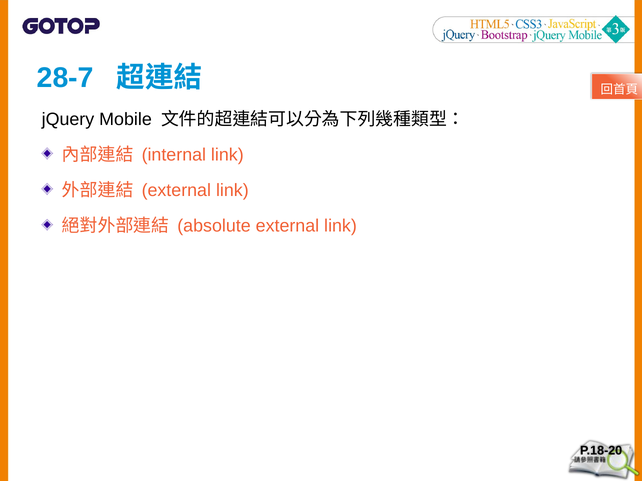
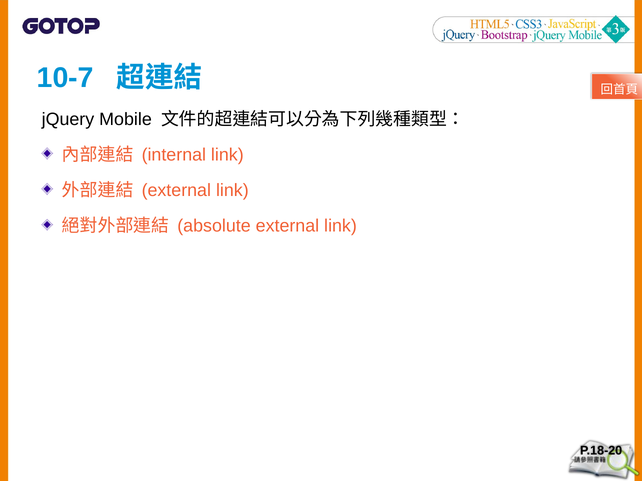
28-7: 28-7 -> 10-7 (65, 78)
